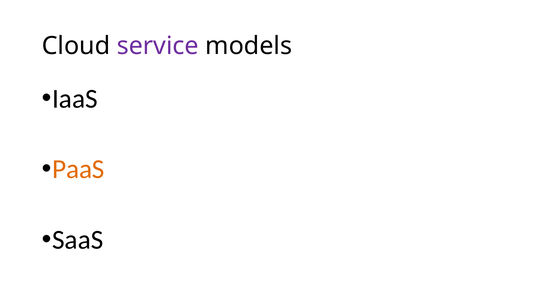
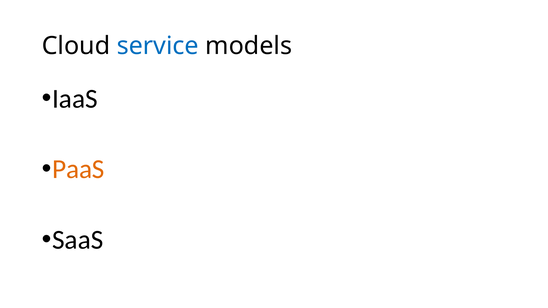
service colour: purple -> blue (158, 46)
